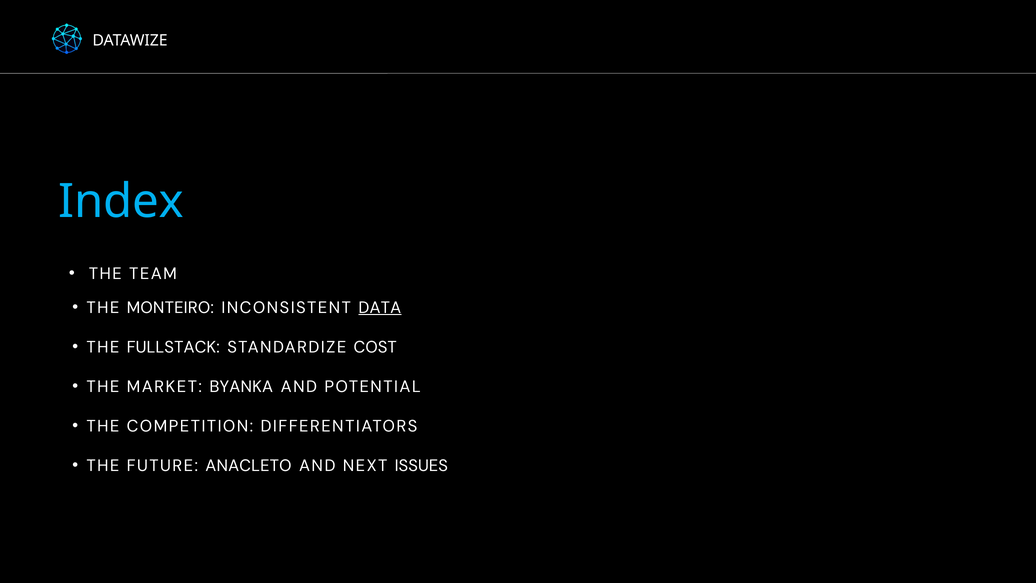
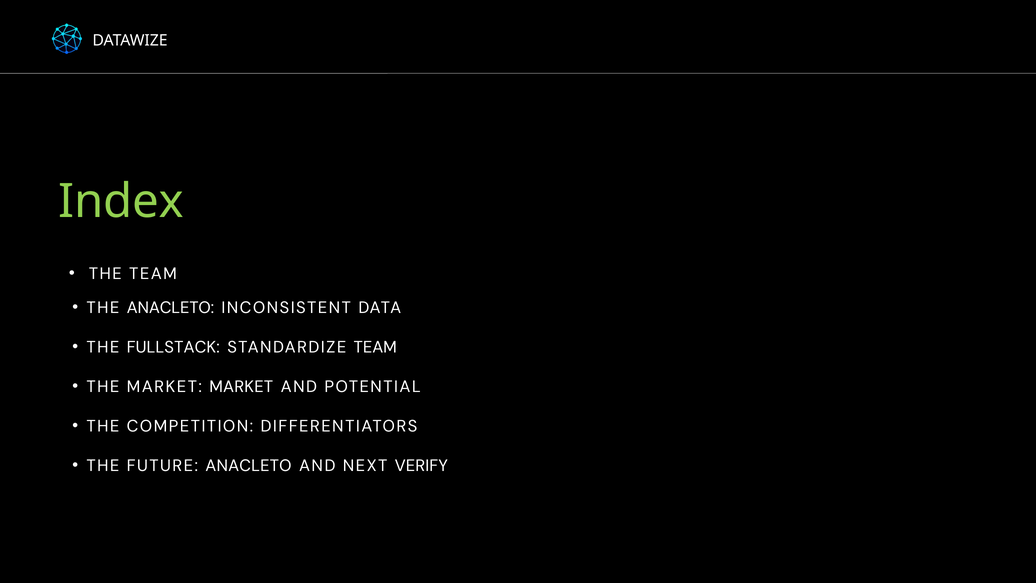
Index colour: light blue -> light green (121, 201)
THE MONTEIRO: MONTEIRO -> ANACLETO (170, 307)
DATA underline: present -> none (380, 307)
STANDARDIZE COST: COST -> TEAM (375, 347)
MARKET BYANKA: BYANKA -> MARKET (241, 386)
ISSUES: ISSUES -> VERIFY (421, 466)
